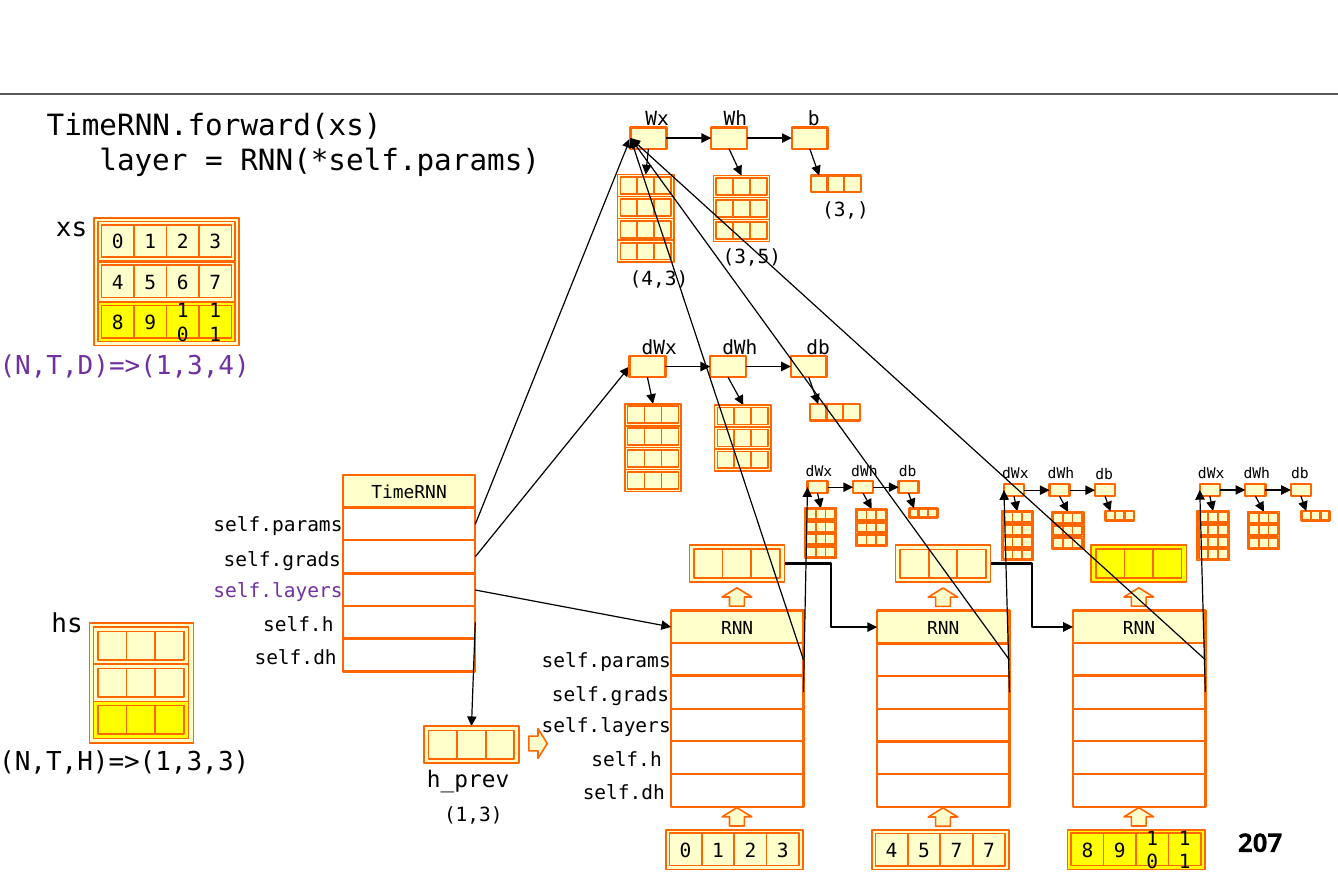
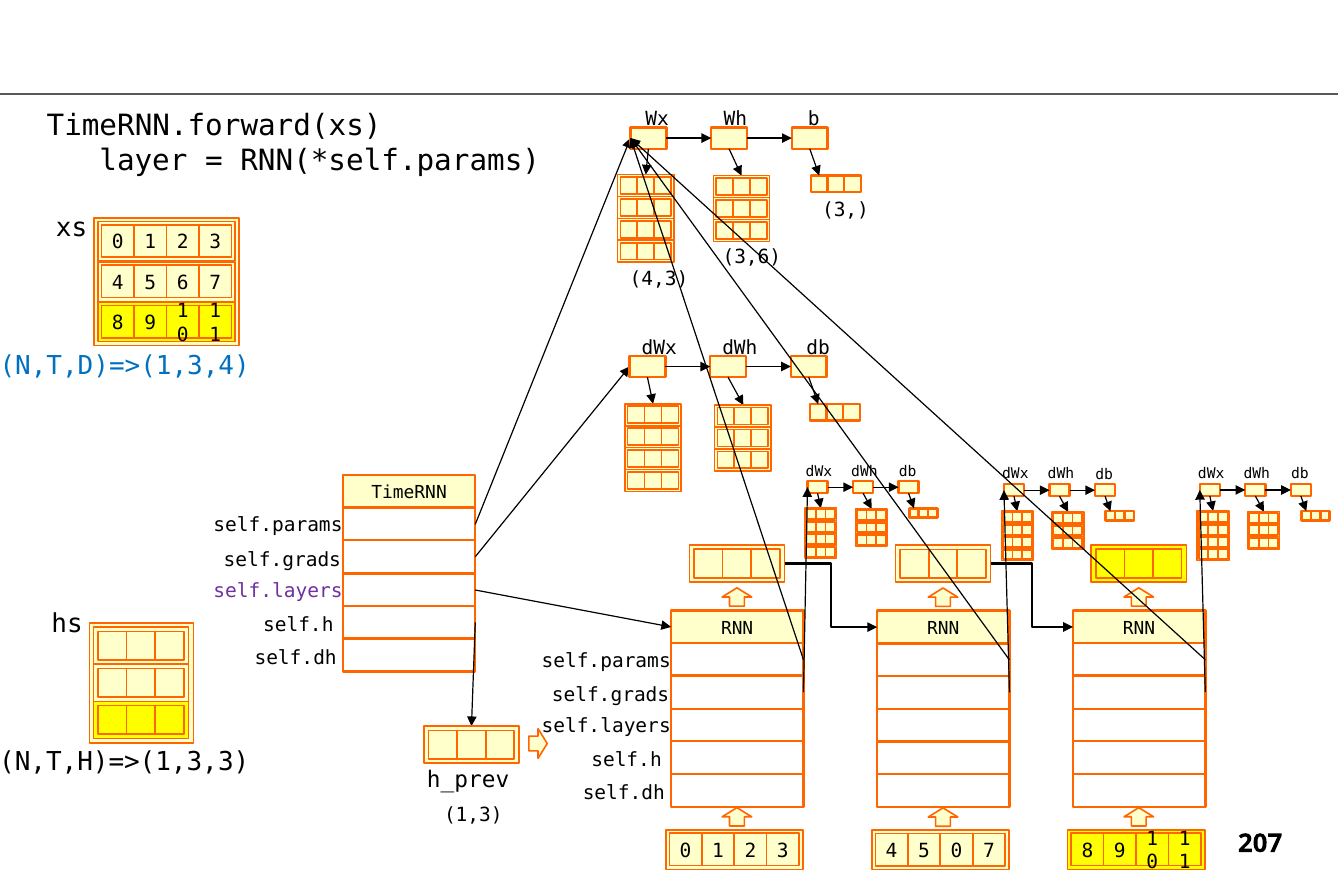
3,5: 3,5 -> 3,6 (752, 257)
N,T,D)=>(1,3,4 colour: purple -> blue (125, 366)
5 7: 7 -> 0 (956, 851)
